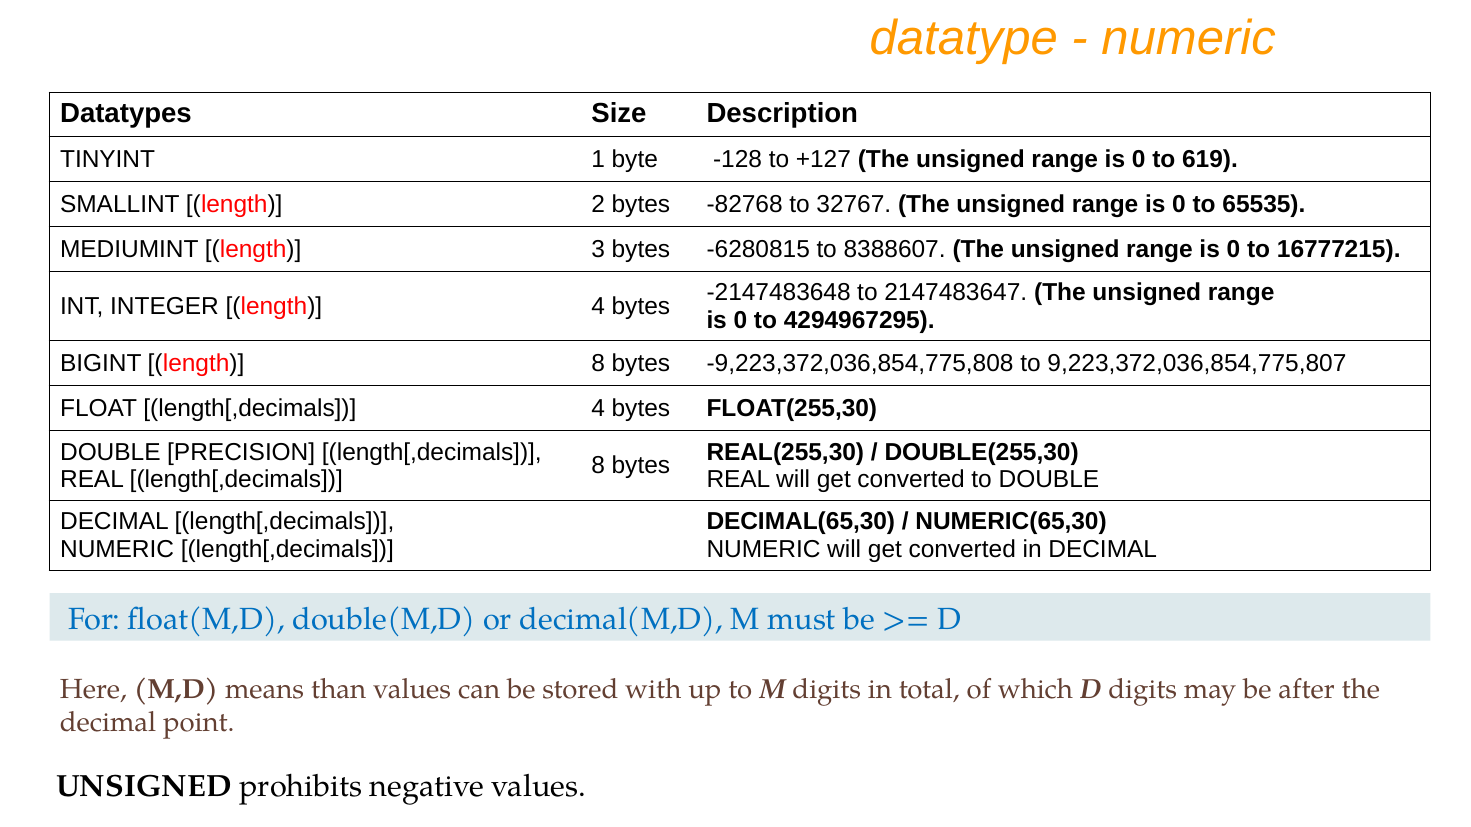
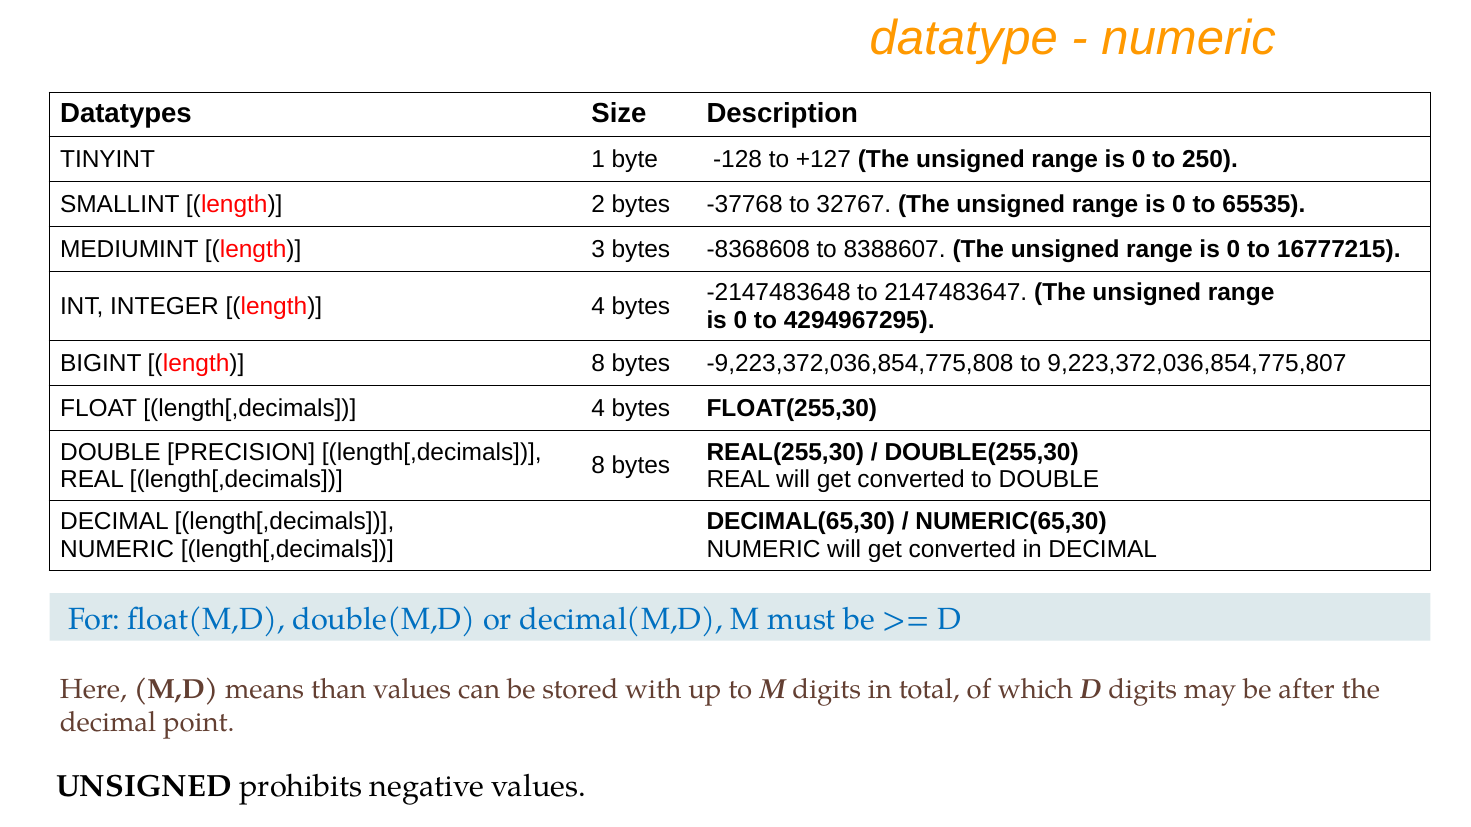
619: 619 -> 250 (1210, 160)
-82768: -82768 -> -37768 (745, 204)
-6280815: -6280815 -> -8368608 (758, 249)
